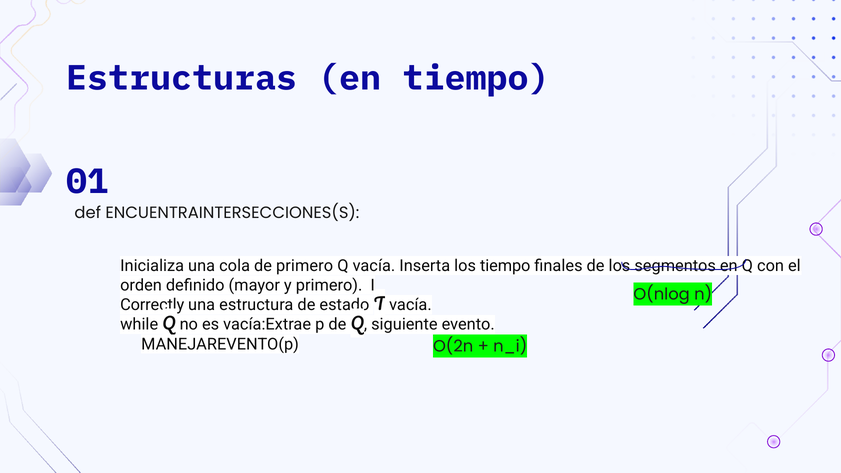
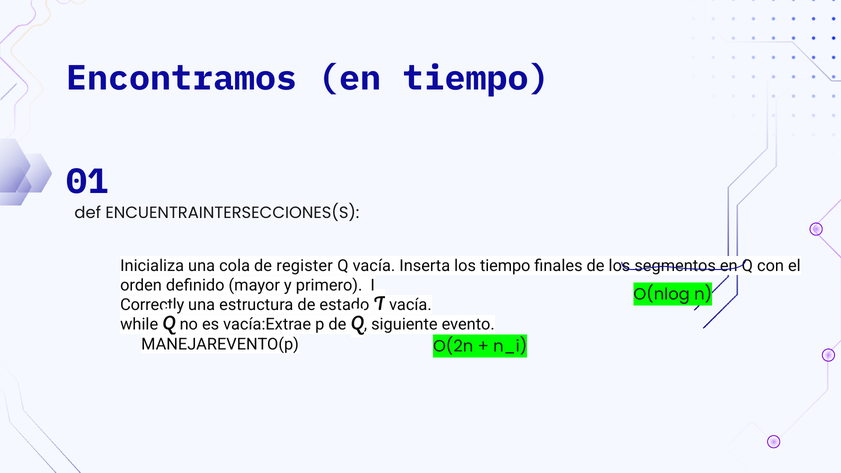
Estructuras: Estructuras -> Encontramos (182, 78)
de primero: primero -> register (305, 266)
